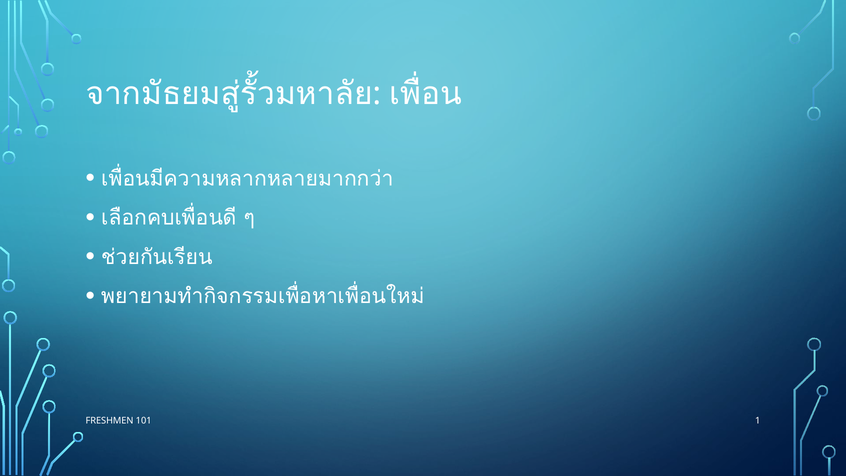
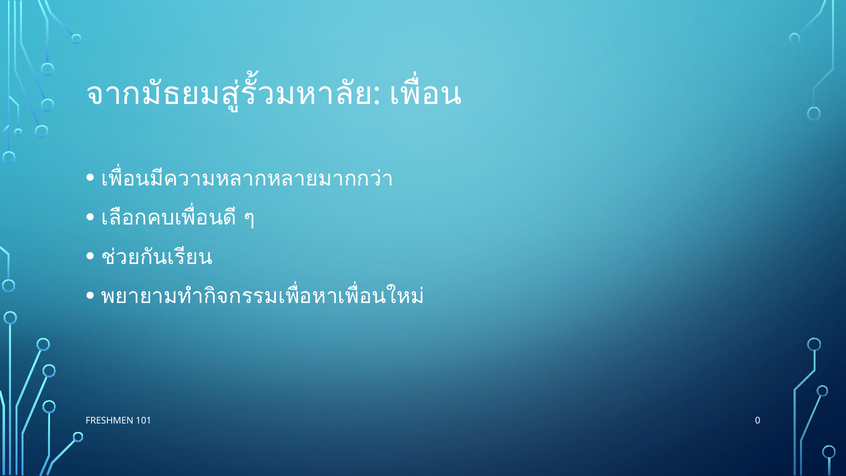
1: 1 -> 0 (758, 421)
